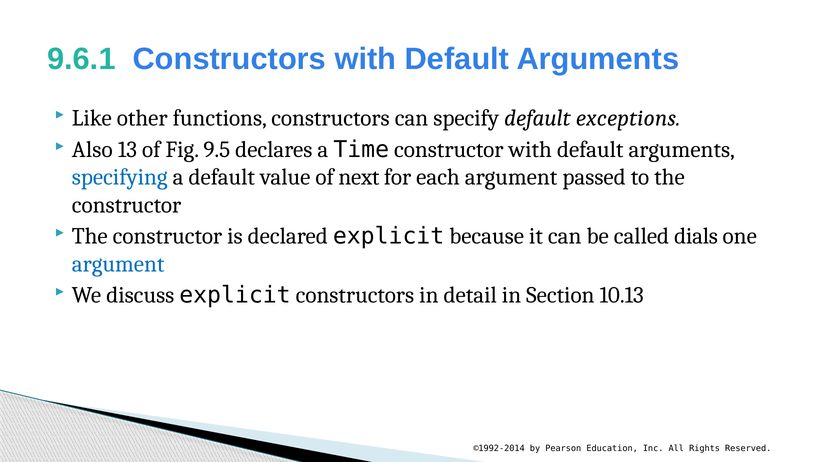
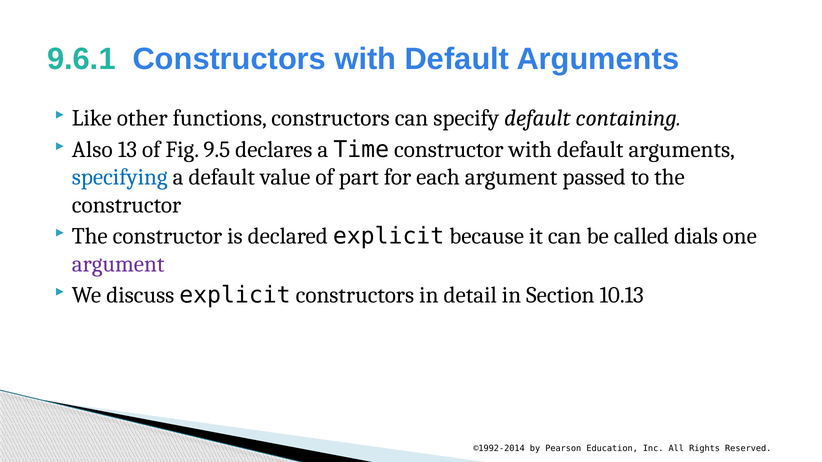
exceptions: exceptions -> containing (628, 118)
next: next -> part (359, 177)
argument colour: blue -> purple (118, 264)
